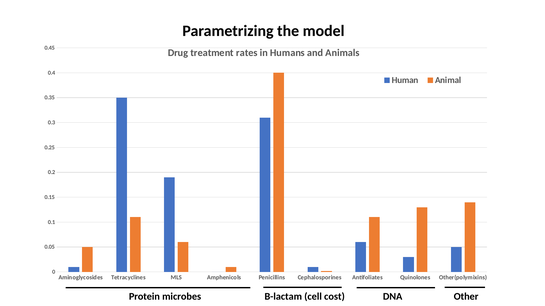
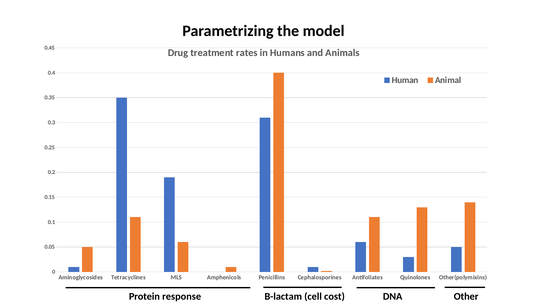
microbes: microbes -> response (182, 297)
